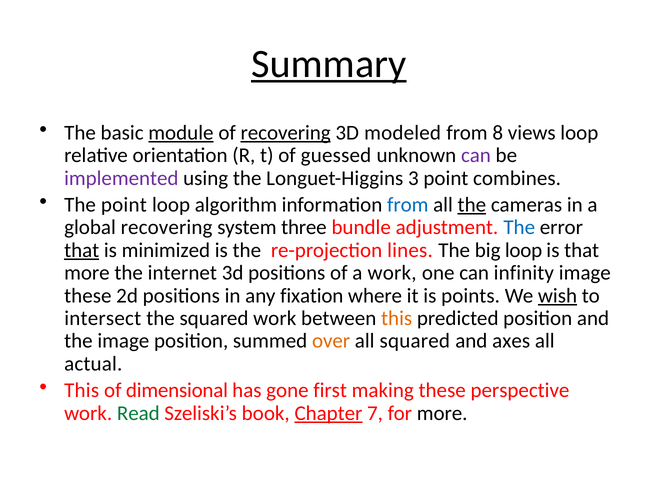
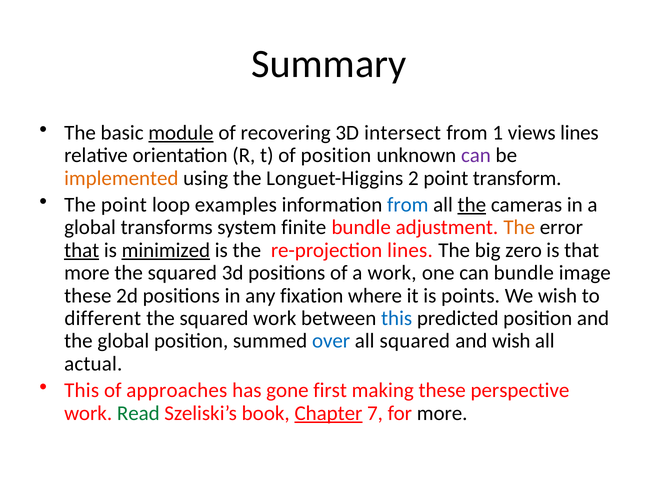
Summary underline: present -> none (329, 64)
recovering underline: present -> none (286, 133)
modeled: modeled -> intersect (403, 133)
8: 8 -> 1 (498, 133)
views loop: loop -> lines (579, 133)
of guessed: guessed -> position (336, 155)
implemented colour: purple -> orange (121, 178)
3: 3 -> 2 (413, 178)
combines: combines -> transform (517, 178)
algorithm: algorithm -> examples (236, 205)
global recovering: recovering -> transforms (167, 227)
three: three -> finite (304, 227)
The colour: blue -> orange (519, 227)
minimized underline: none -> present (166, 250)
big loop: loop -> zero (524, 250)
internet: internet -> squared (182, 273)
can infinity: infinity -> bundle (524, 273)
wish underline: present -> none (558, 295)
intersect: intersect -> different (103, 318)
this colour: orange -> blue (397, 318)
the image: image -> global (123, 341)
over colour: orange -> blue (331, 341)
and axes: axes -> wish (511, 341)
dimensional: dimensional -> approaches (177, 390)
